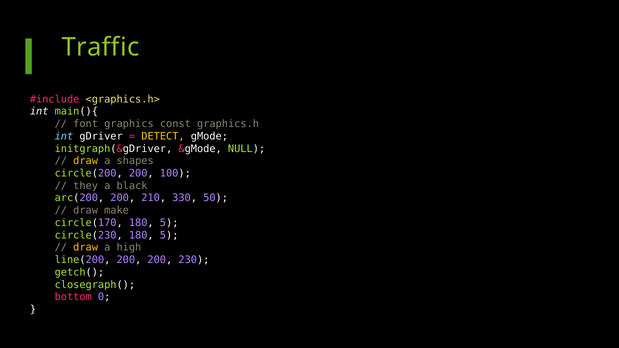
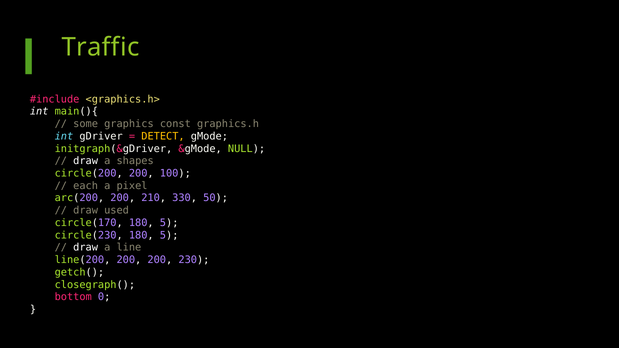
font: font -> some (86, 124)
draw colour: yellow -> white (86, 161)
they: they -> each (86, 186)
black: black -> pixel (132, 186)
make: make -> used (117, 211)
draw colour: yellow -> white (86, 248)
high: high -> line (129, 248)
